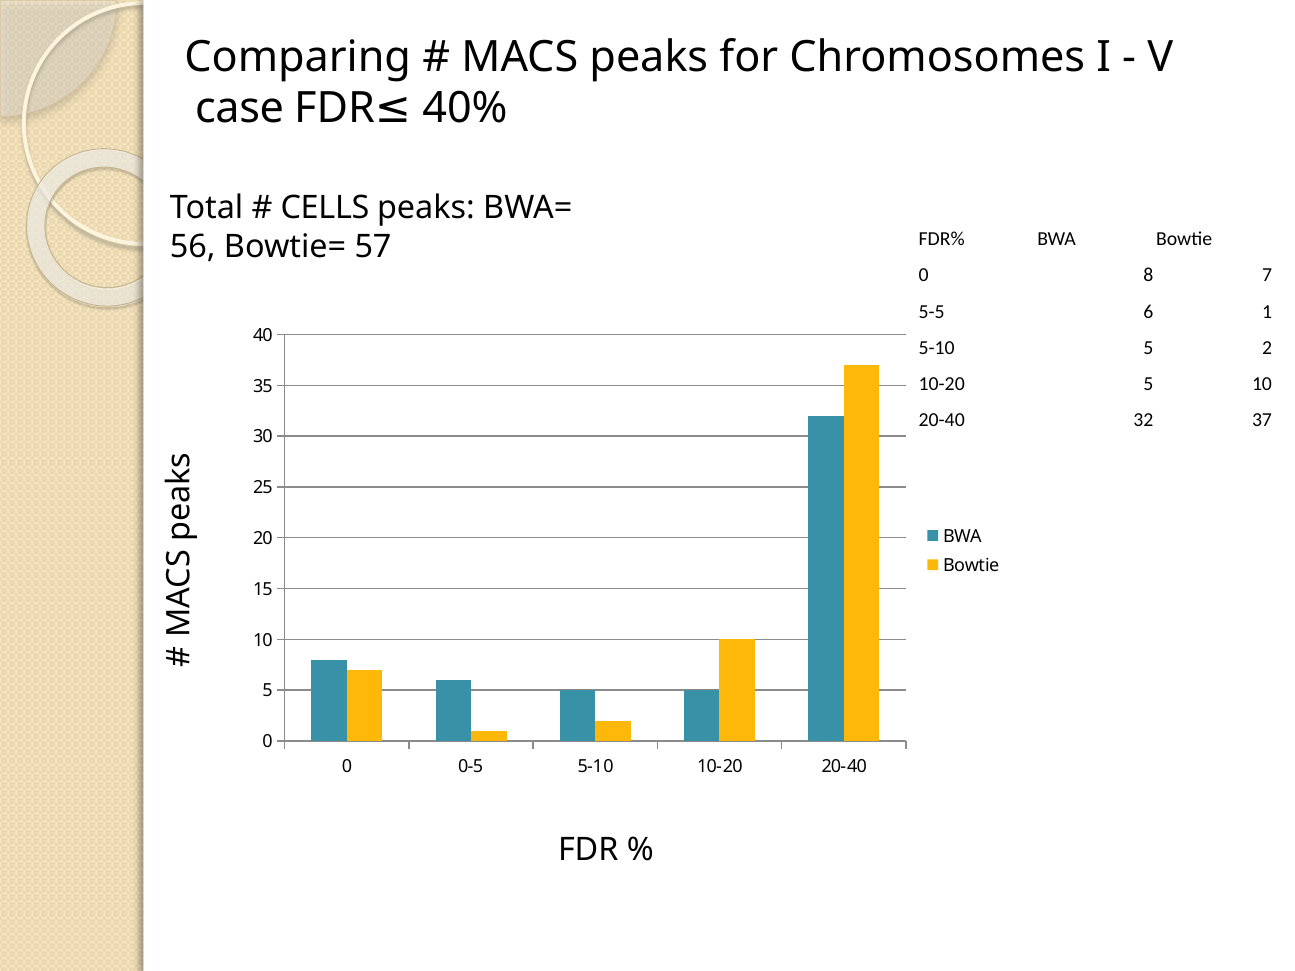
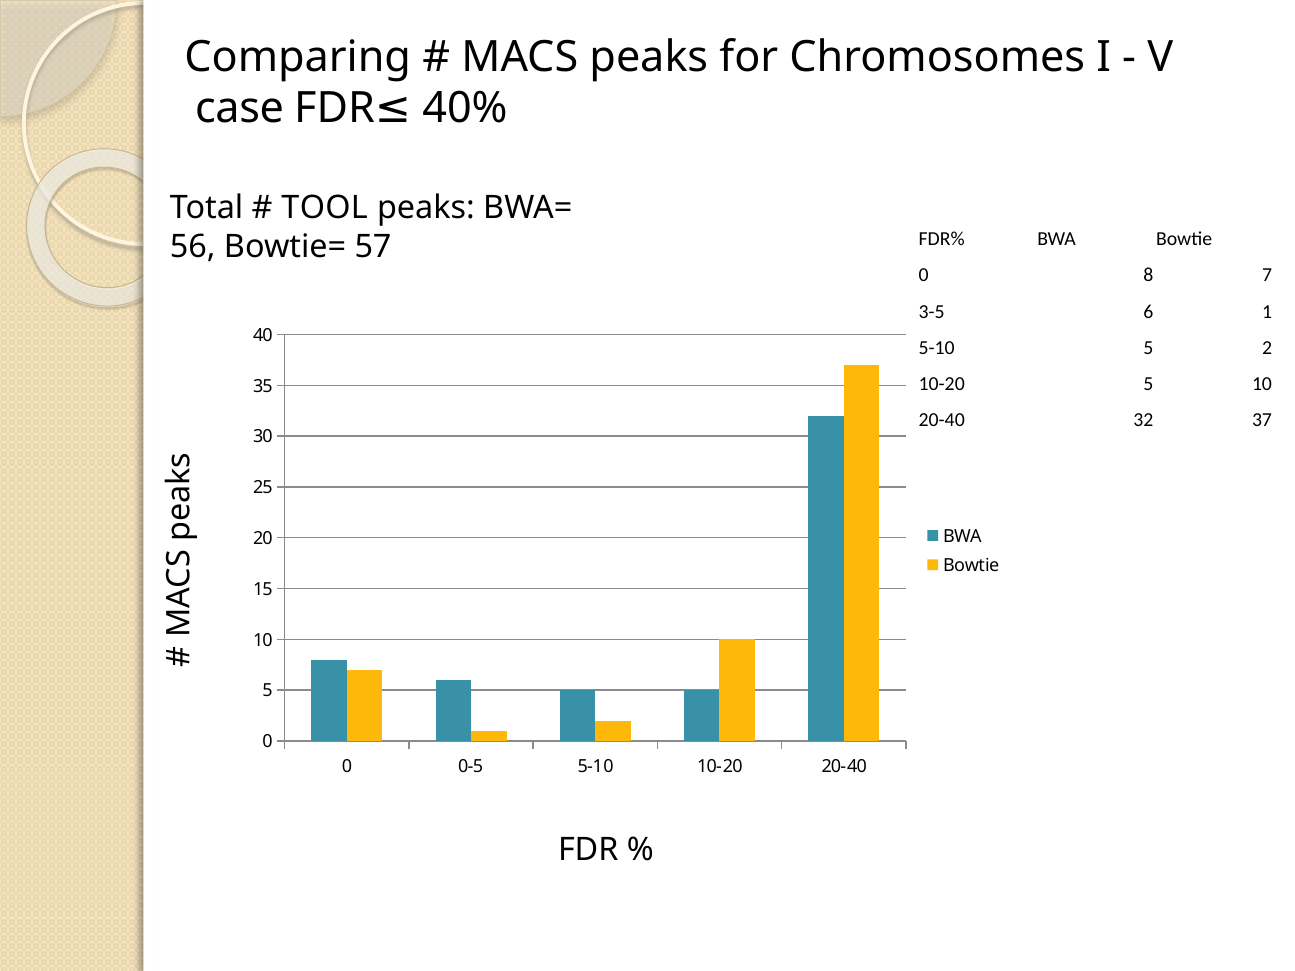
CELLS: CELLS -> TOOL (325, 208)
5-5: 5-5 -> 3-5 (932, 312)
